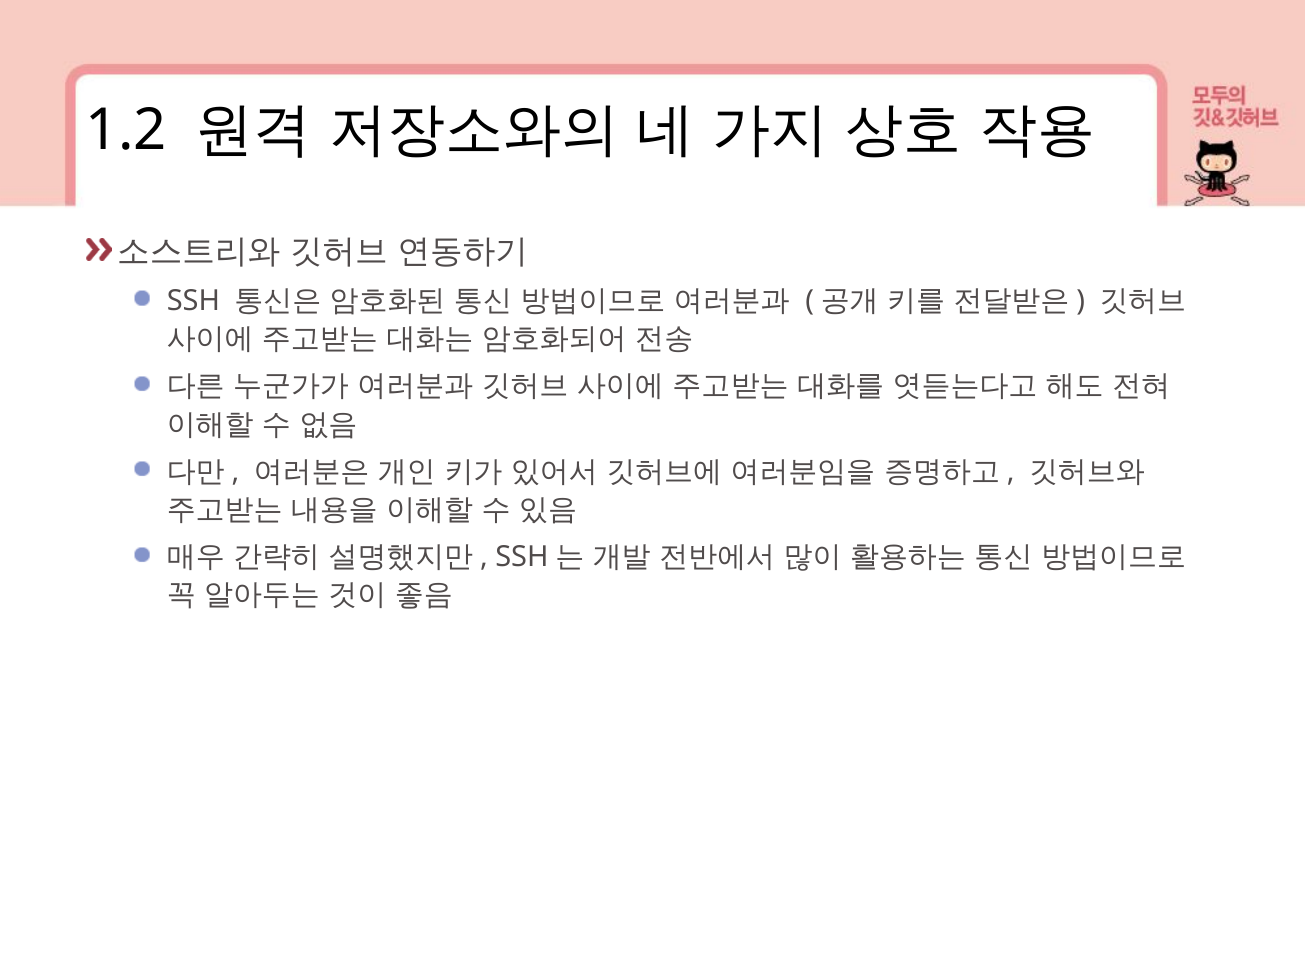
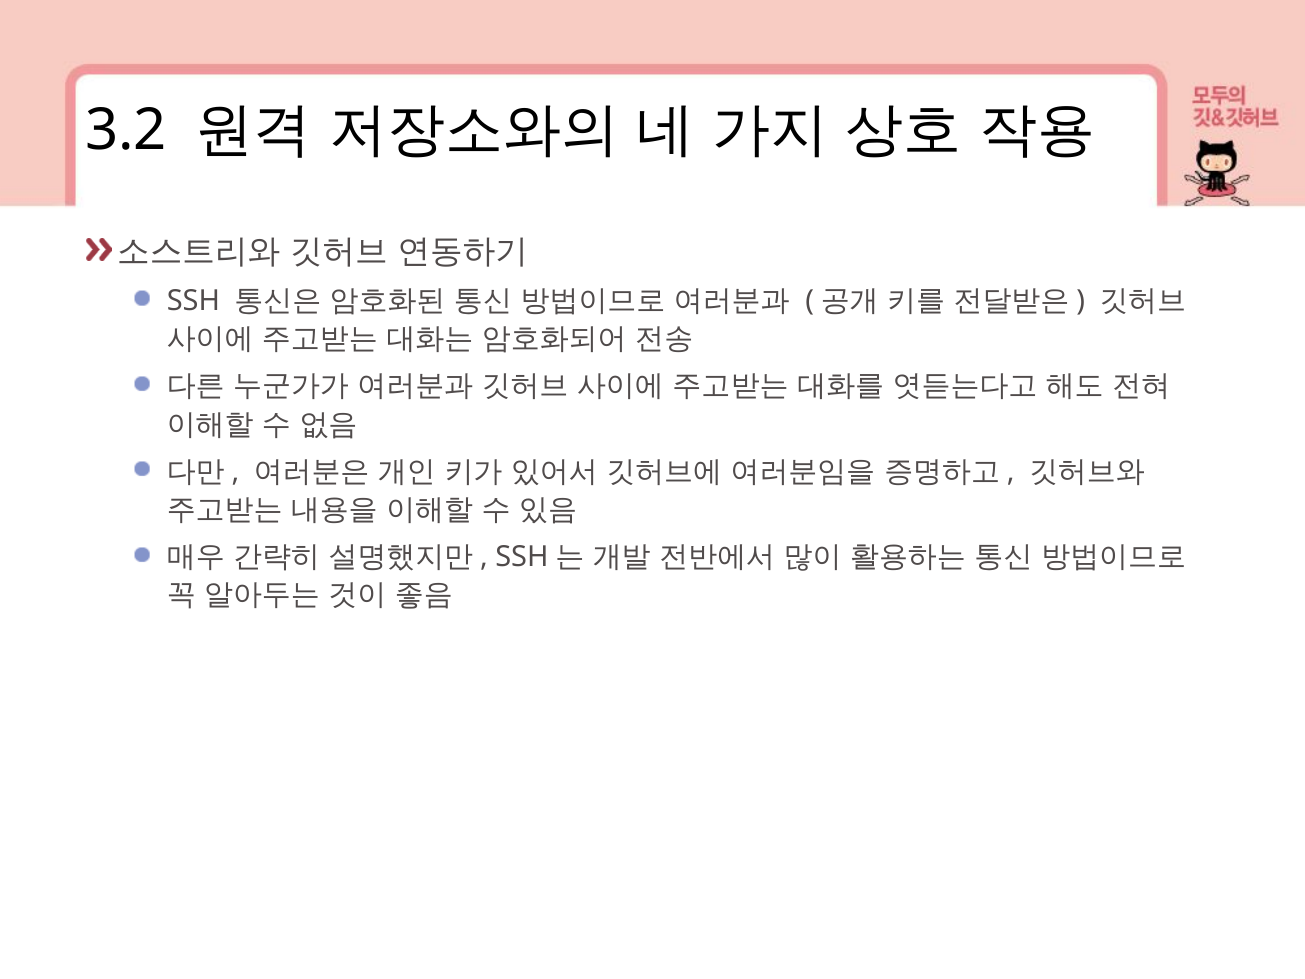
1.2: 1.2 -> 3.2 (126, 131)
